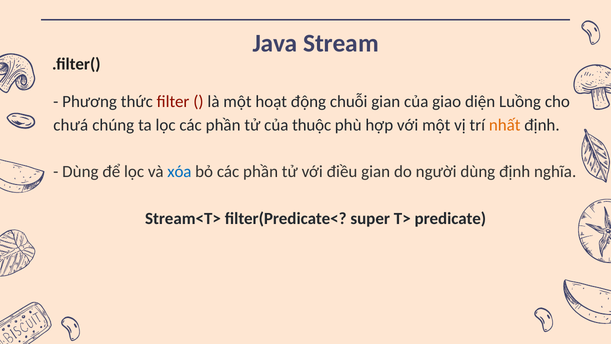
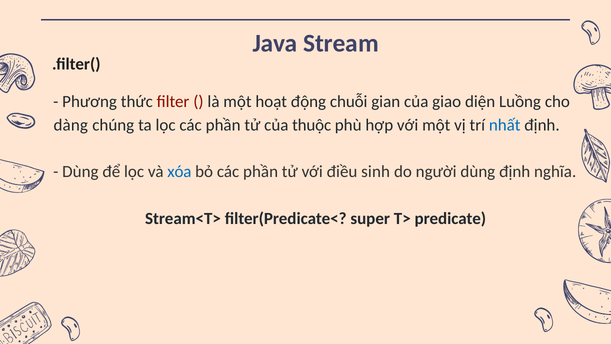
chưá: chưá -> dàng (71, 125)
nhất colour: orange -> blue (505, 125)
điều gian: gian -> sinh (376, 172)
